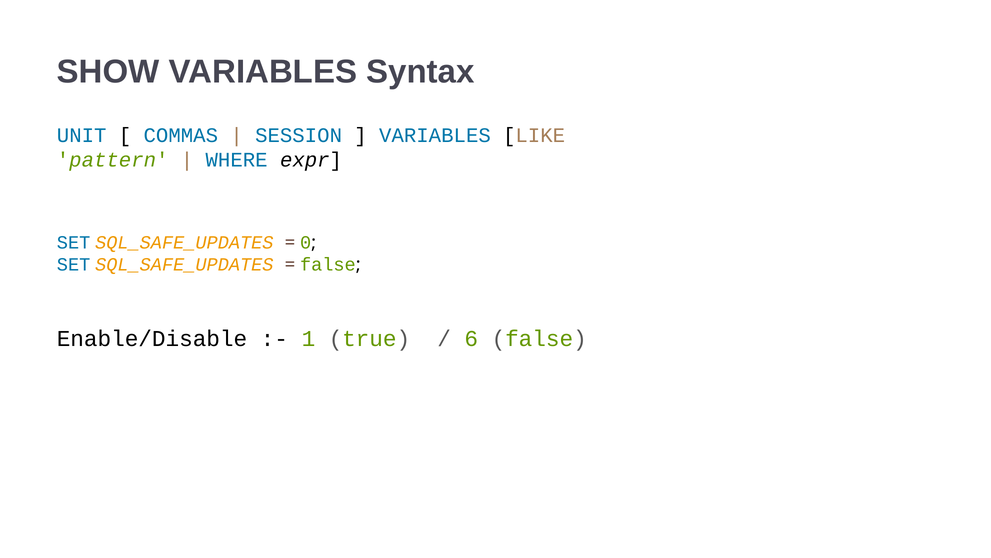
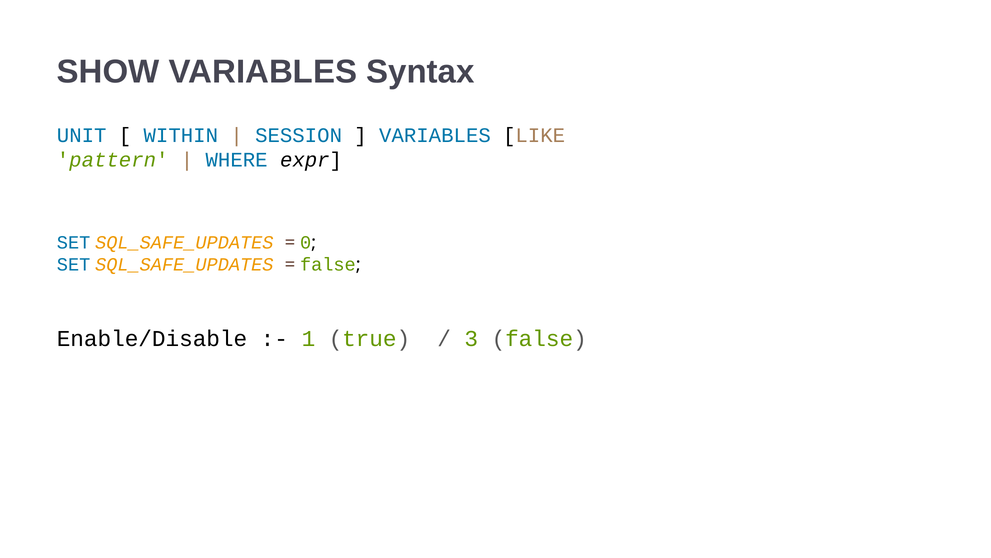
COMMAS: COMMAS -> WITHIN (181, 135)
6: 6 -> 3 (471, 338)
